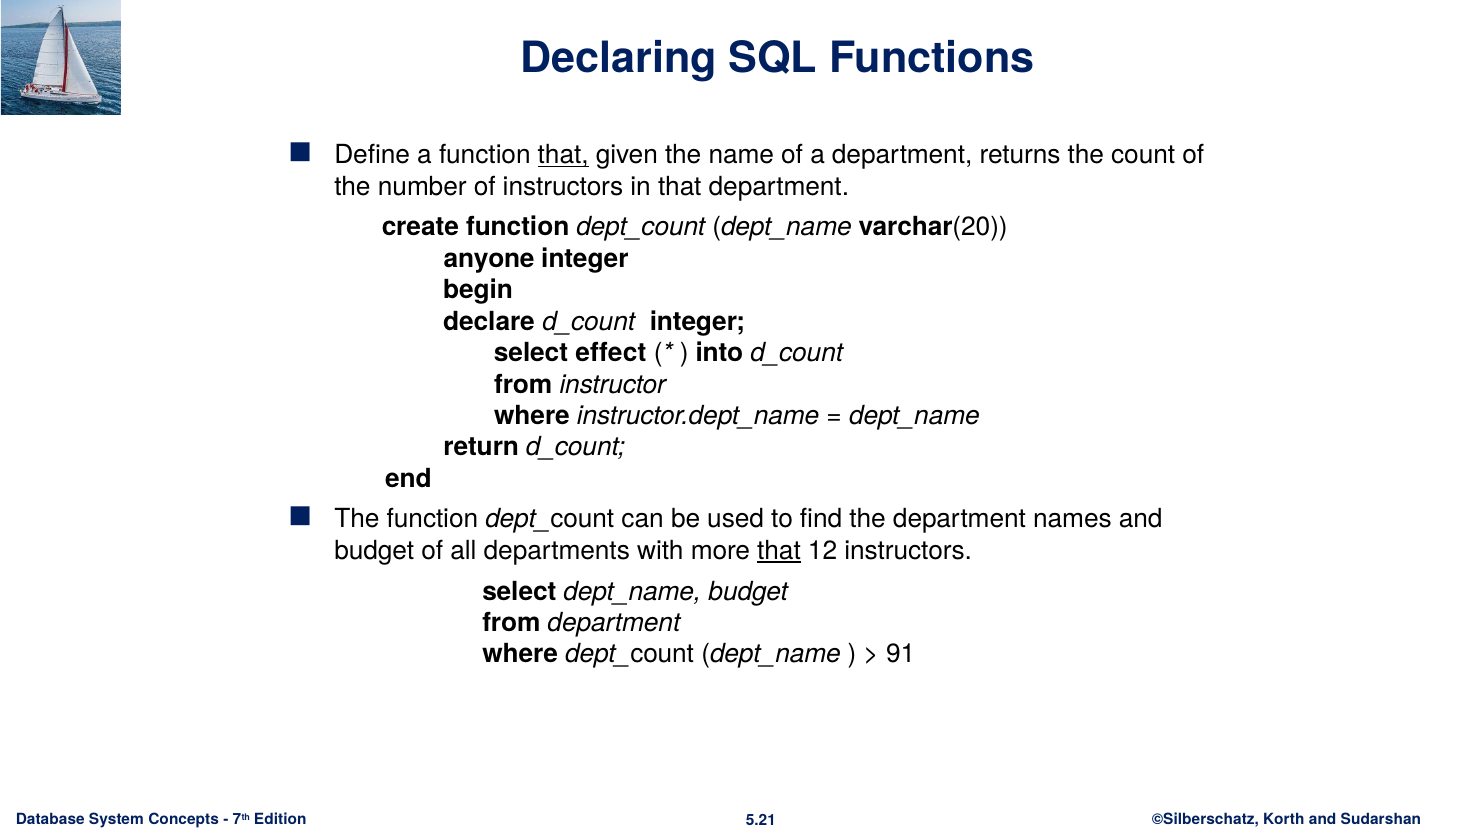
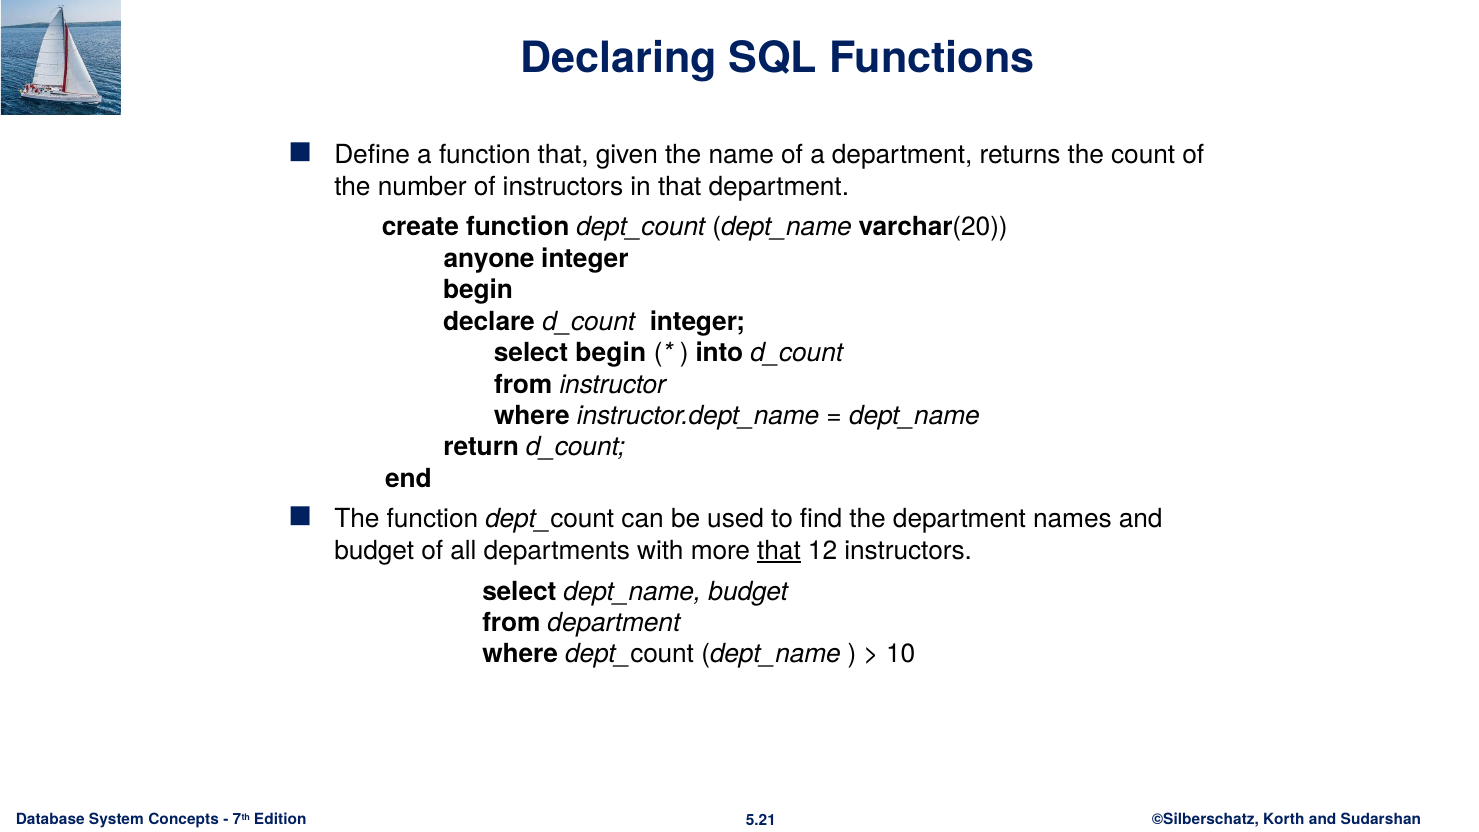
that underline: present -> none (563, 155)
select effect: effect -> begin (611, 353)
91: 91 -> 10 (901, 654)
